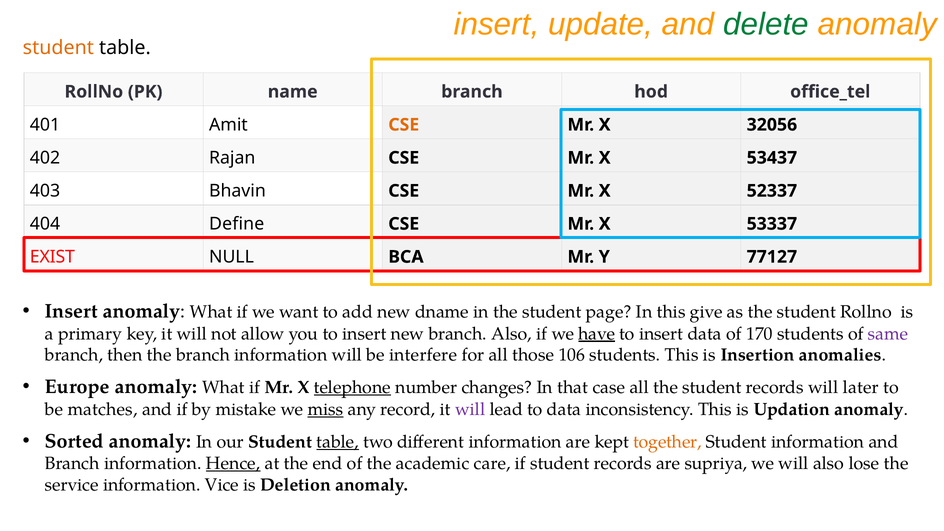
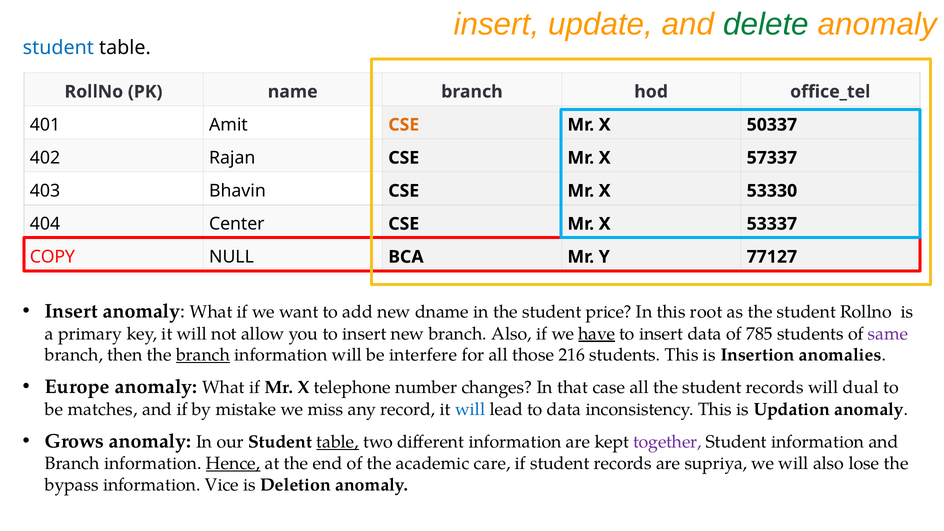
student colour: orange -> blue (58, 48)
32056: 32056 -> 50337 (772, 125)
53437: 53437 -> 57337 (772, 158)
52337: 52337 -> 53330 (772, 191)
Define: Define -> Center (237, 224)
EXIST: EXIST -> COPY (52, 257)
page: page -> price (609, 312)
give: give -> root (706, 312)
170: 170 -> 785 (759, 334)
branch underline: none -> present (203, 355)
106: 106 -> 216 (572, 355)
telephone underline: present -> none (352, 388)
later: later -> dual (861, 388)
miss underline: present -> none (325, 409)
will colour: purple -> blue (470, 409)
Sorted: Sorted -> Grows (74, 441)
together colour: orange -> purple (667, 442)
service: service -> bypass (72, 485)
